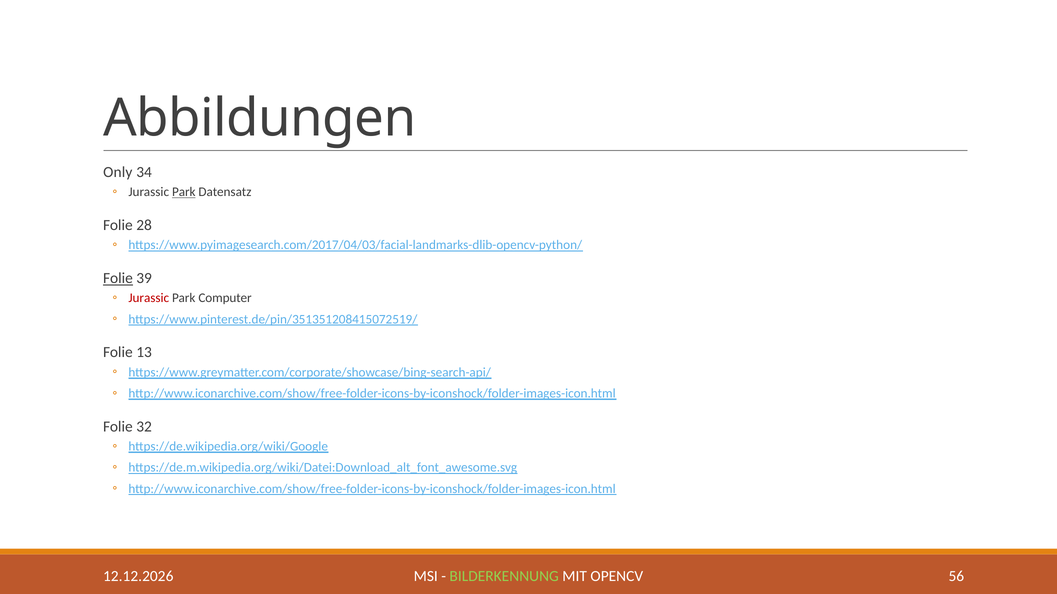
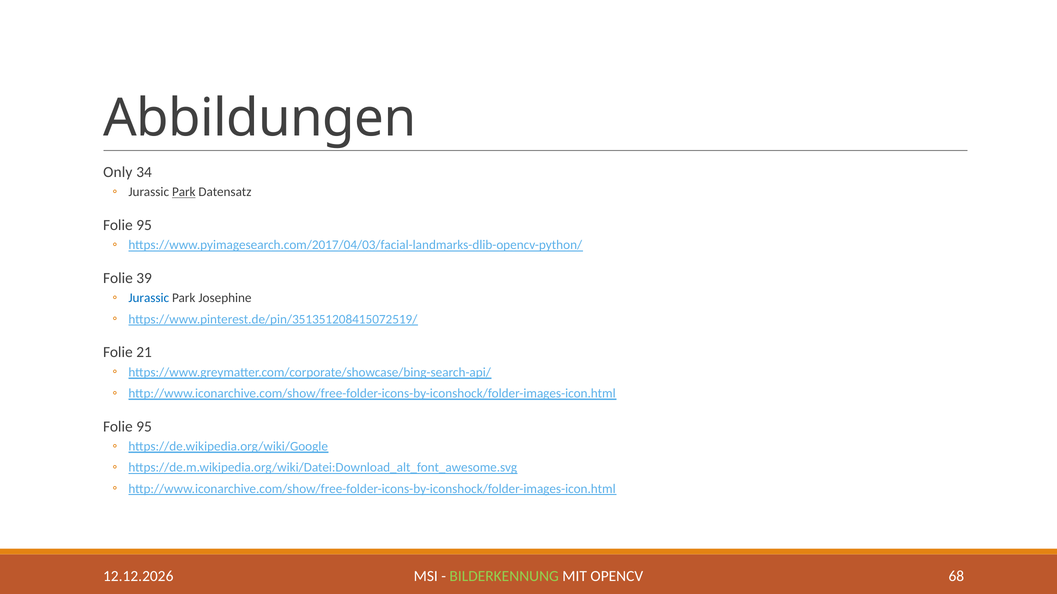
28: 28 -> 95 (144, 225)
Folie underline: present -> none (118, 278)
Jurassic colour: red -> blue (149, 298)
Computer: Computer -> Josephine (225, 298)
13: 13 -> 21 (144, 353)
32: 32 -> 95 (144, 427)
56: 56 -> 68 (956, 577)
